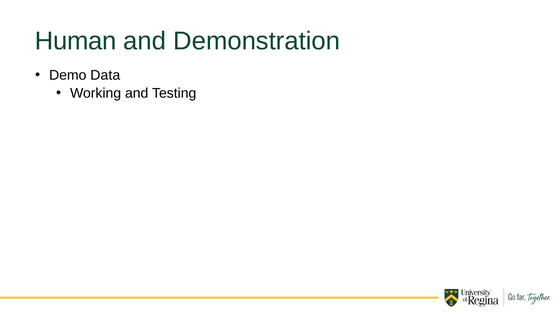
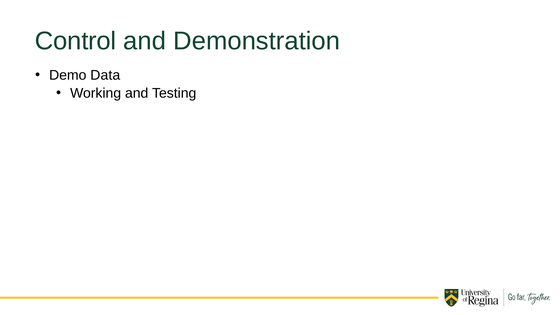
Human: Human -> Control (76, 41)
